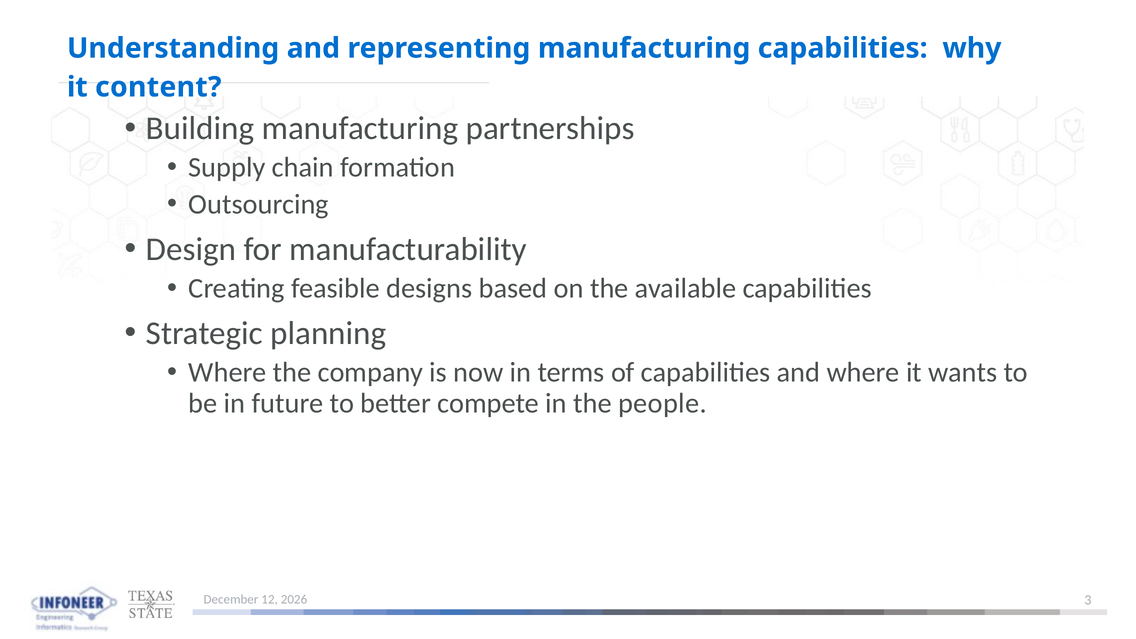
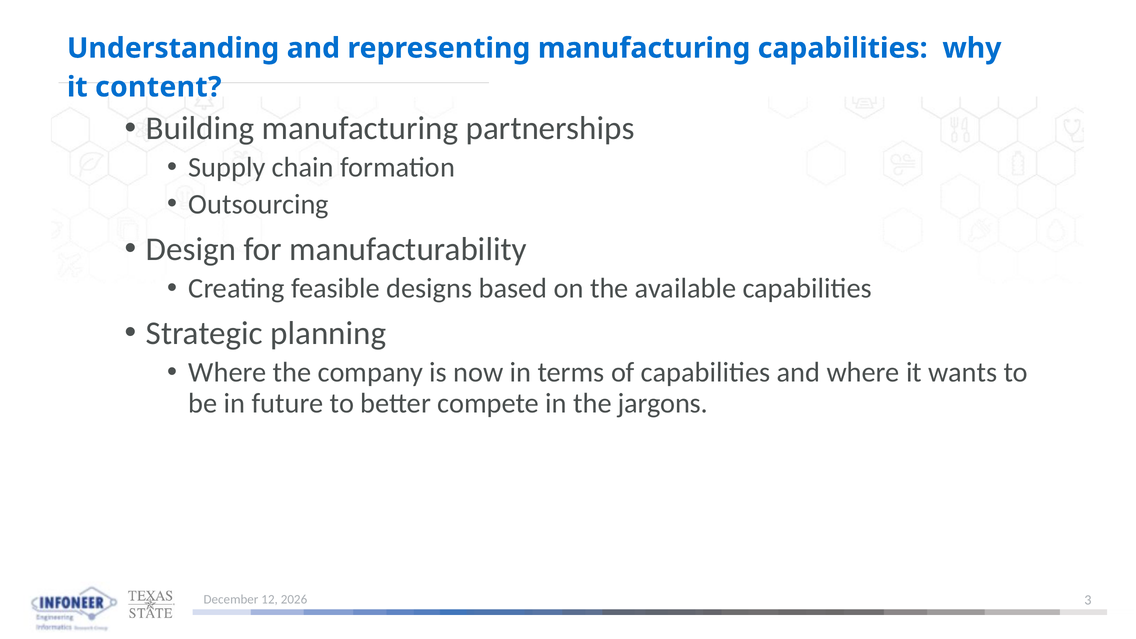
people: people -> jargons (663, 403)
